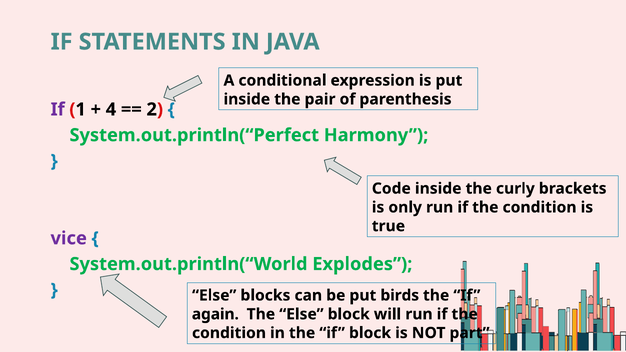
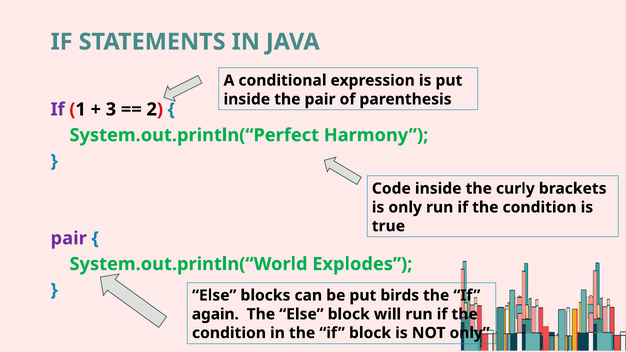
4: 4 -> 3 (111, 109)
vice: vice -> pair (69, 238)
NOT part: part -> only (470, 333)
